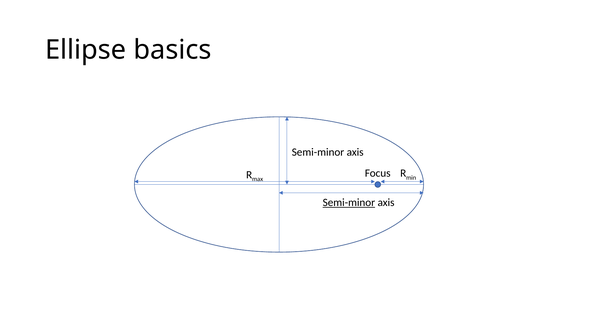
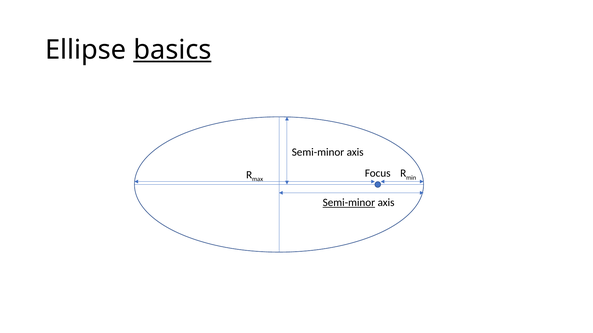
basics underline: none -> present (172, 50)
